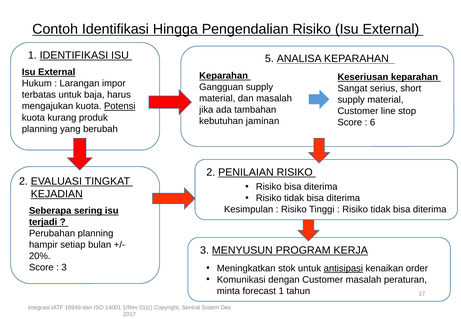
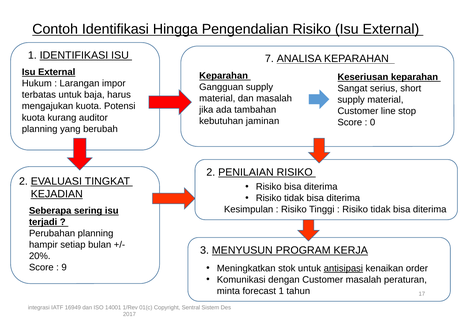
5: 5 -> 7 (269, 59)
Potensi underline: present -> none (120, 106)
produk: produk -> auditor (93, 118)
6: 6 -> 0 (373, 123)
3: 3 -> 9 (64, 268)
